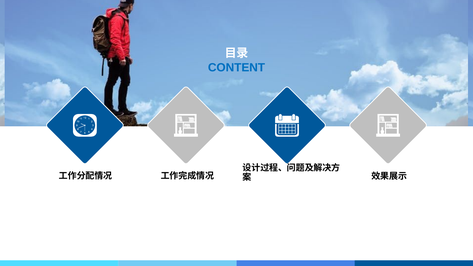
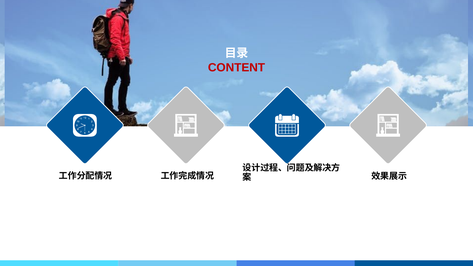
CONTENT colour: blue -> red (236, 67)
